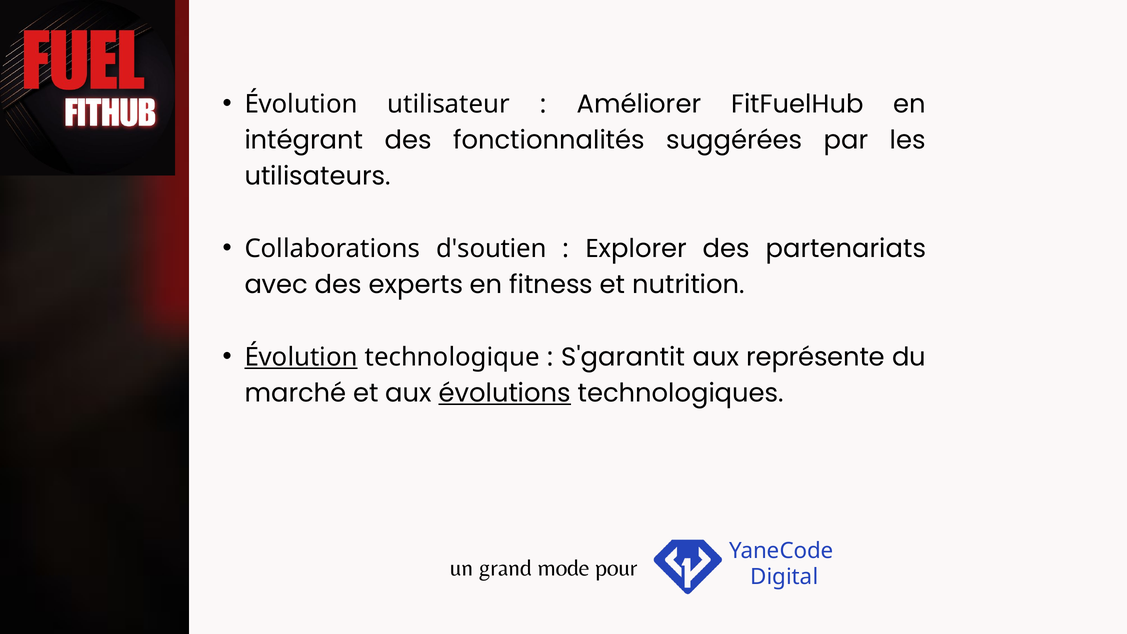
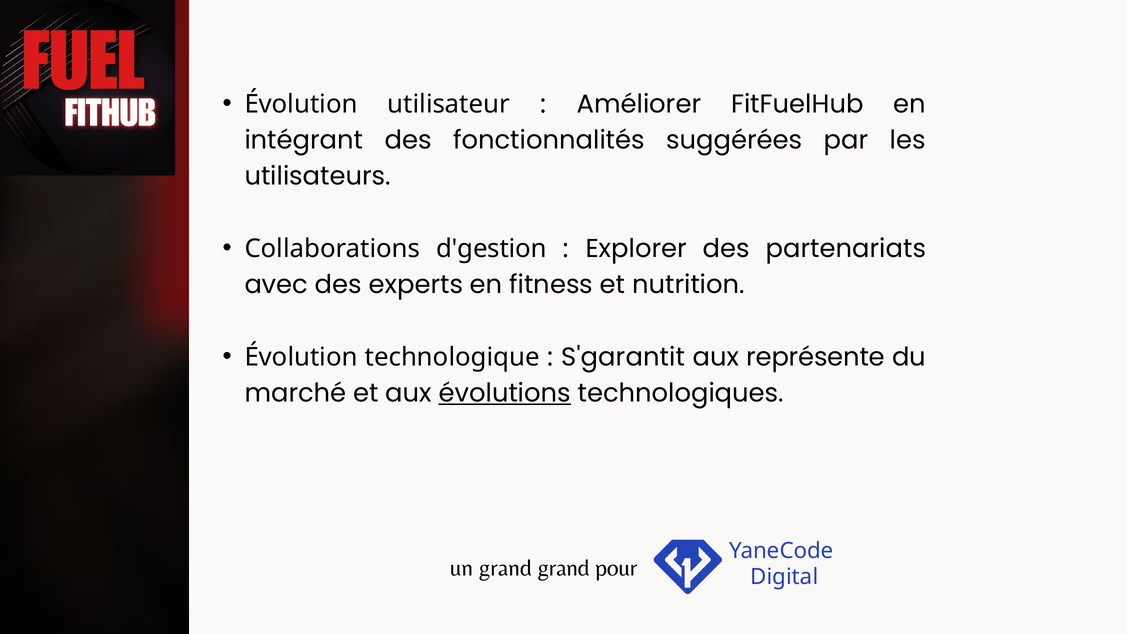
d'soutien: d'soutien -> d'gestion (491, 249)
Évolution underline: present -> none (301, 357)
grand mode: mode -> grand (564, 568)
